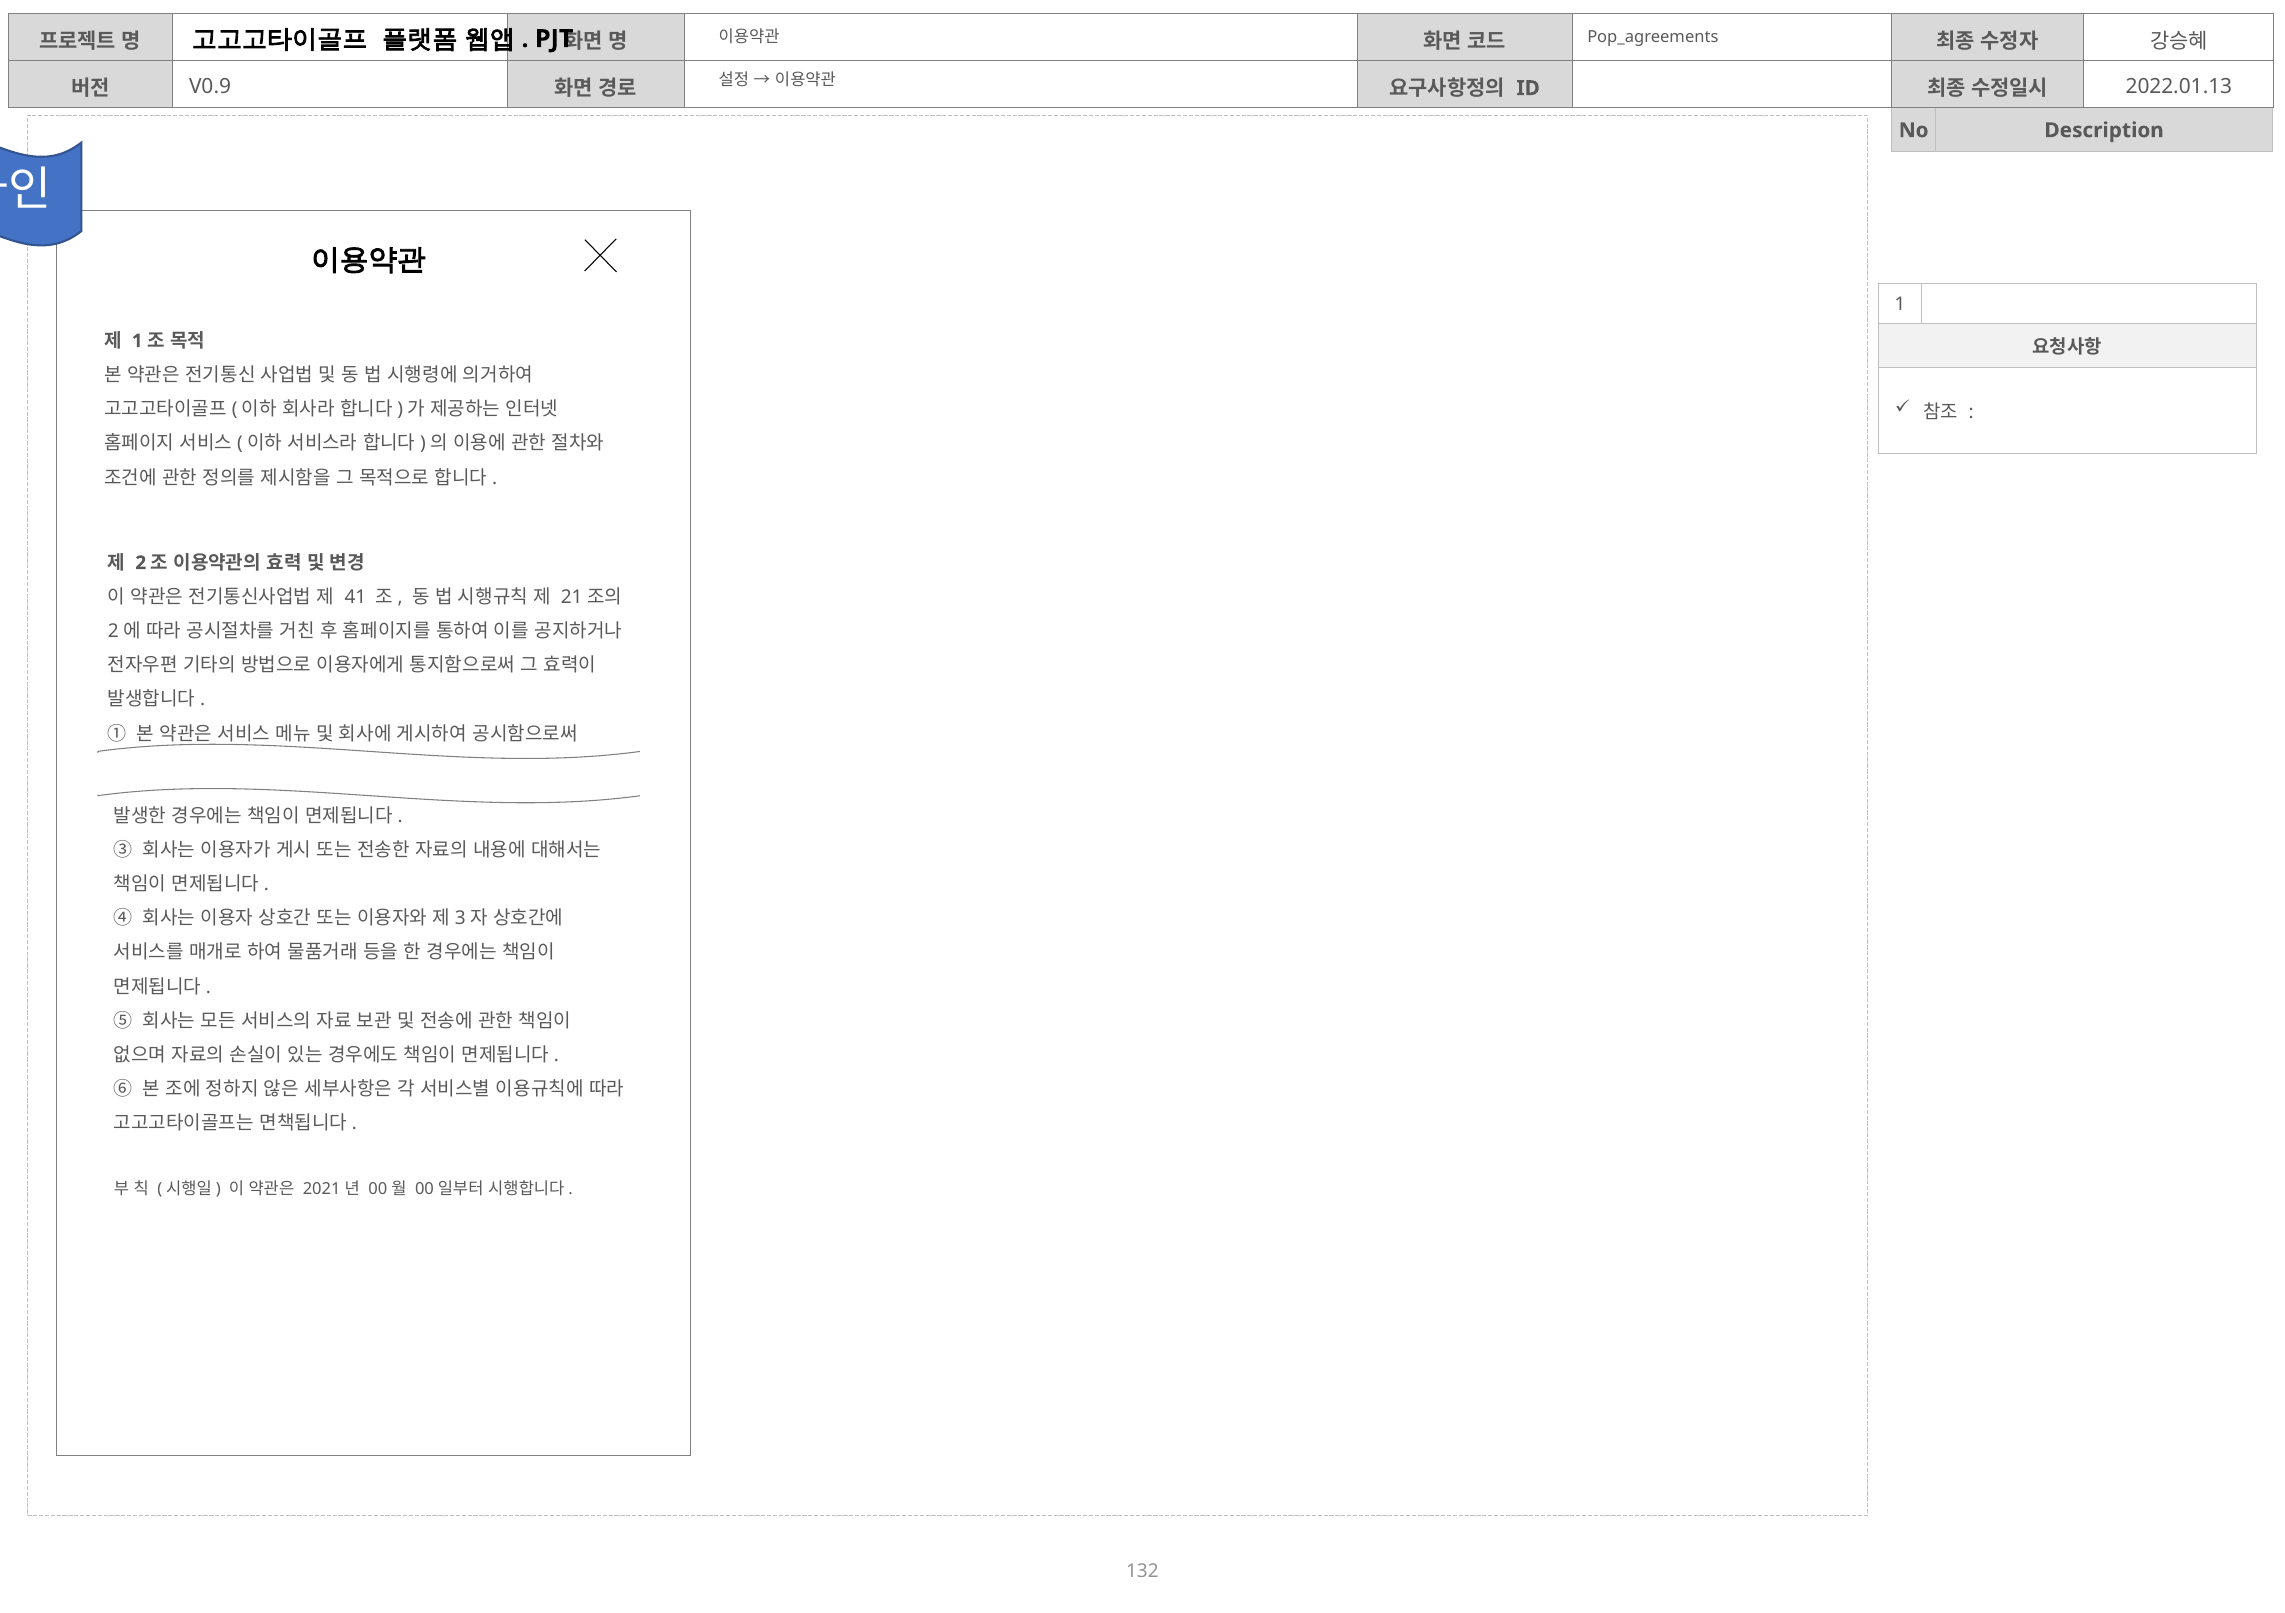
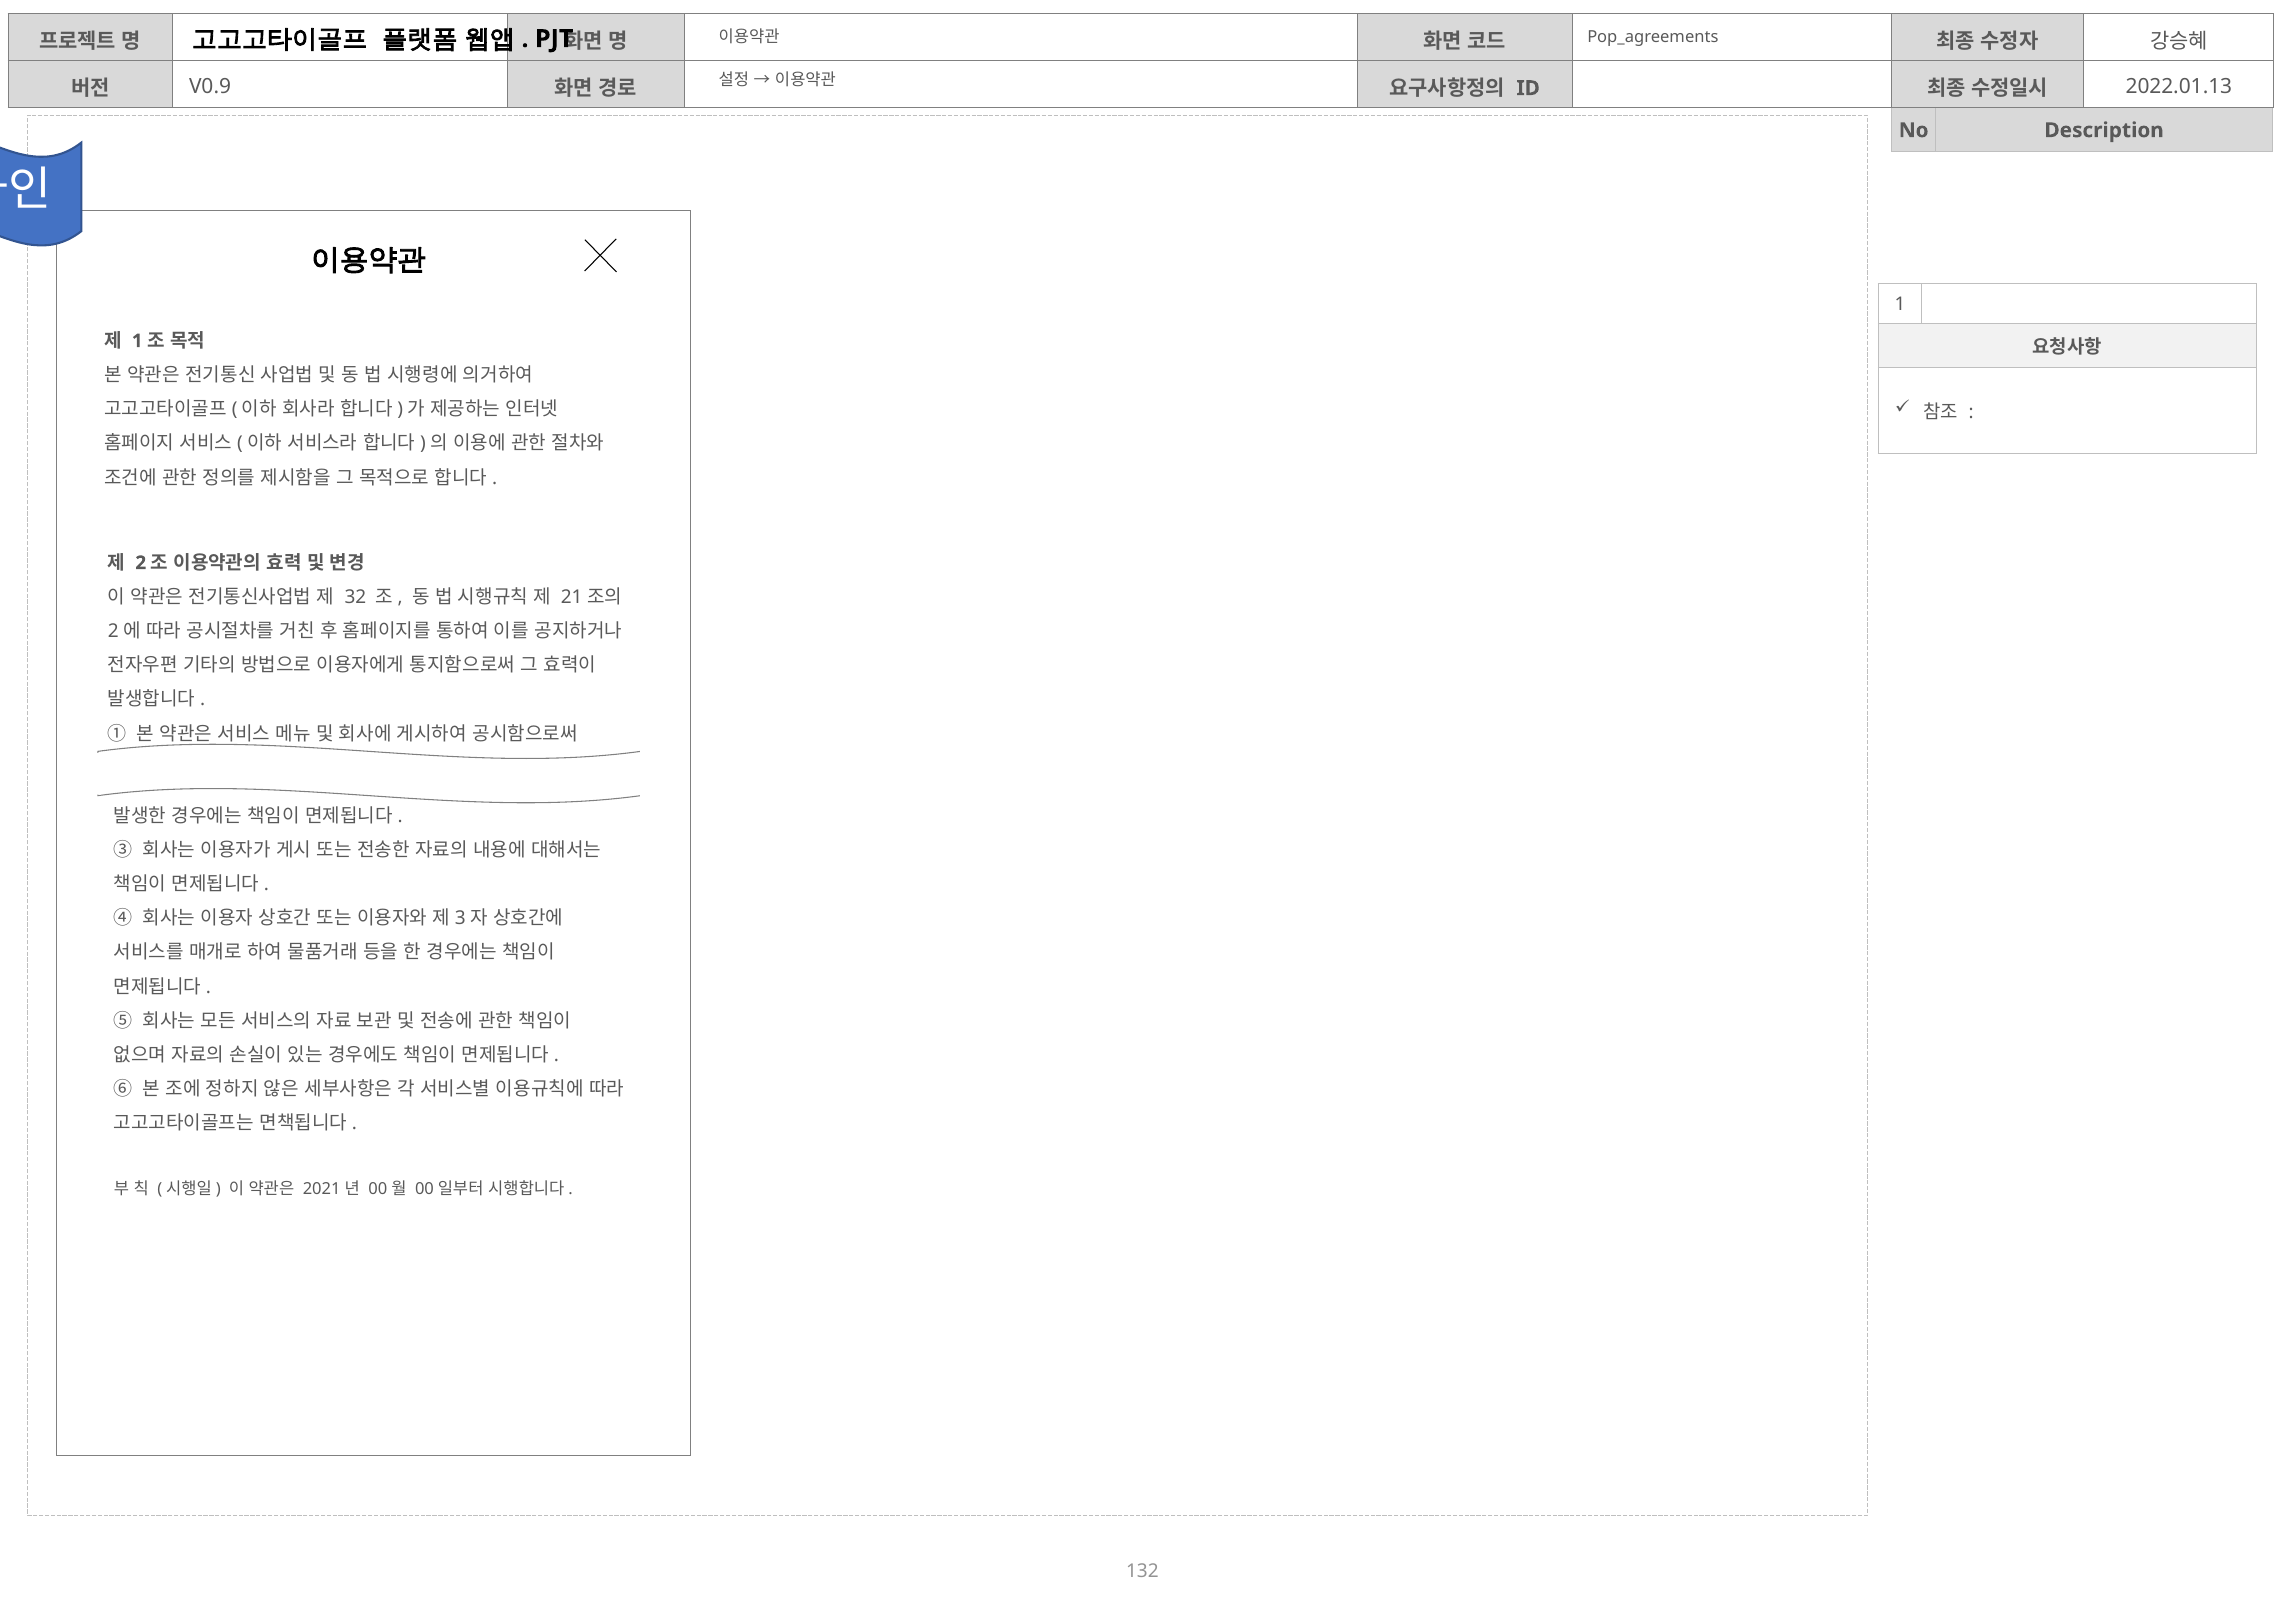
41: 41 -> 32 (355, 597)
